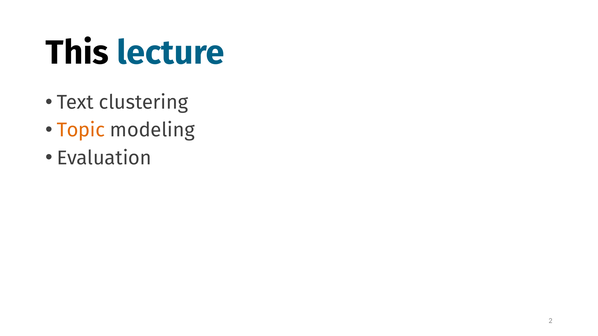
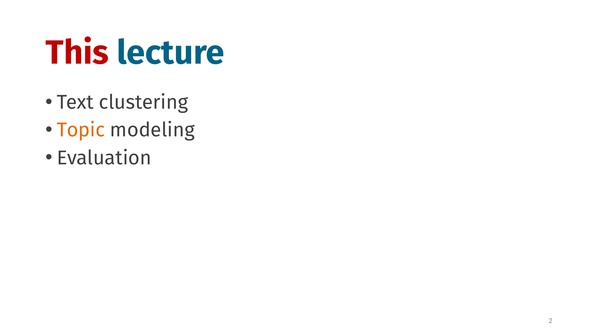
This colour: black -> red (77, 53)
